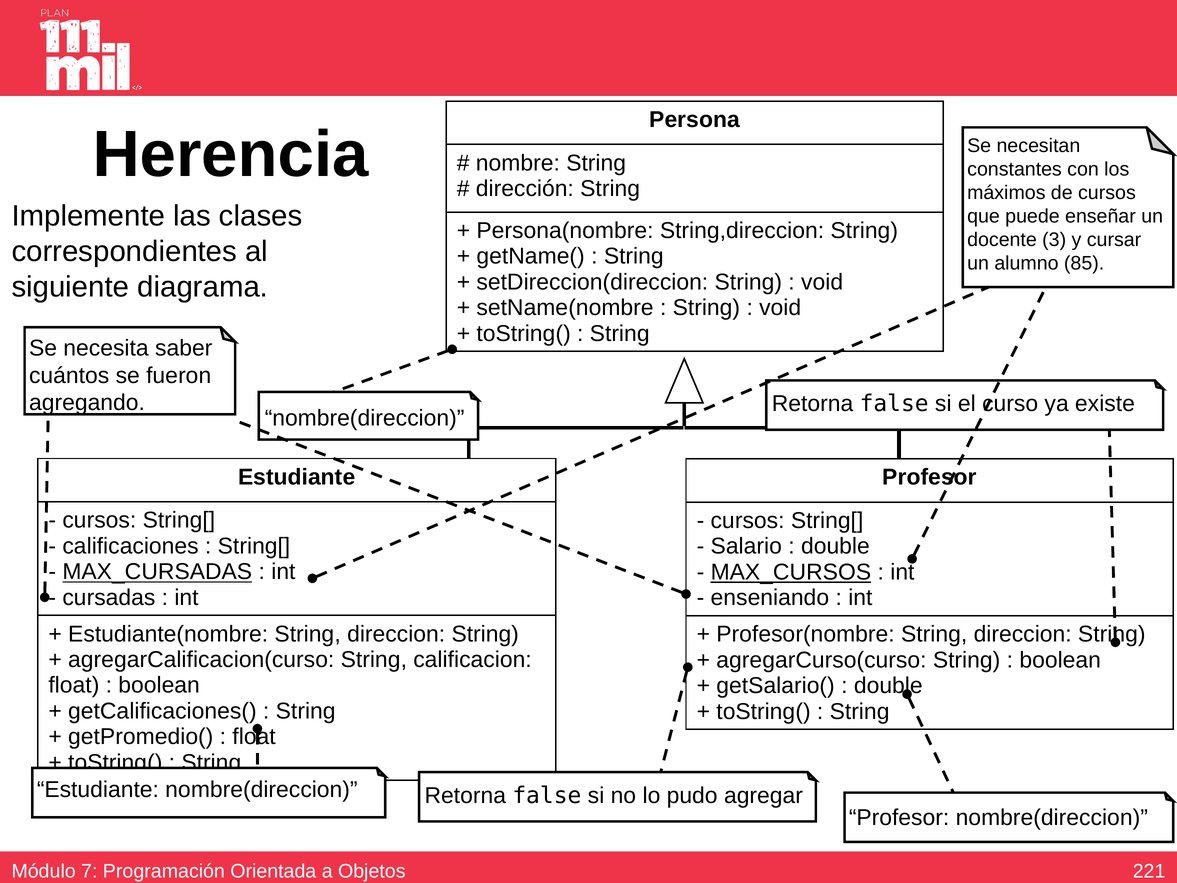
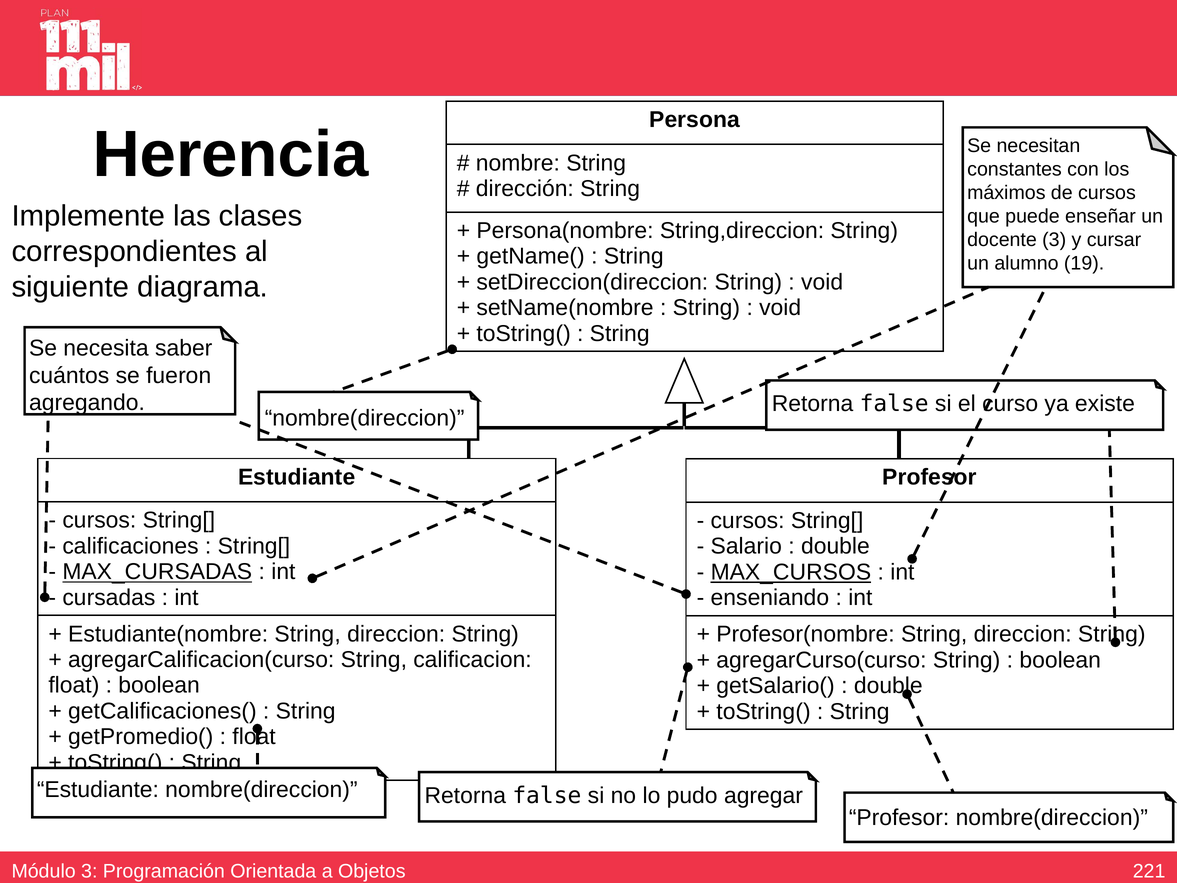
85: 85 -> 19 (1084, 263)
Módulo 7: 7 -> 3 (89, 871)
